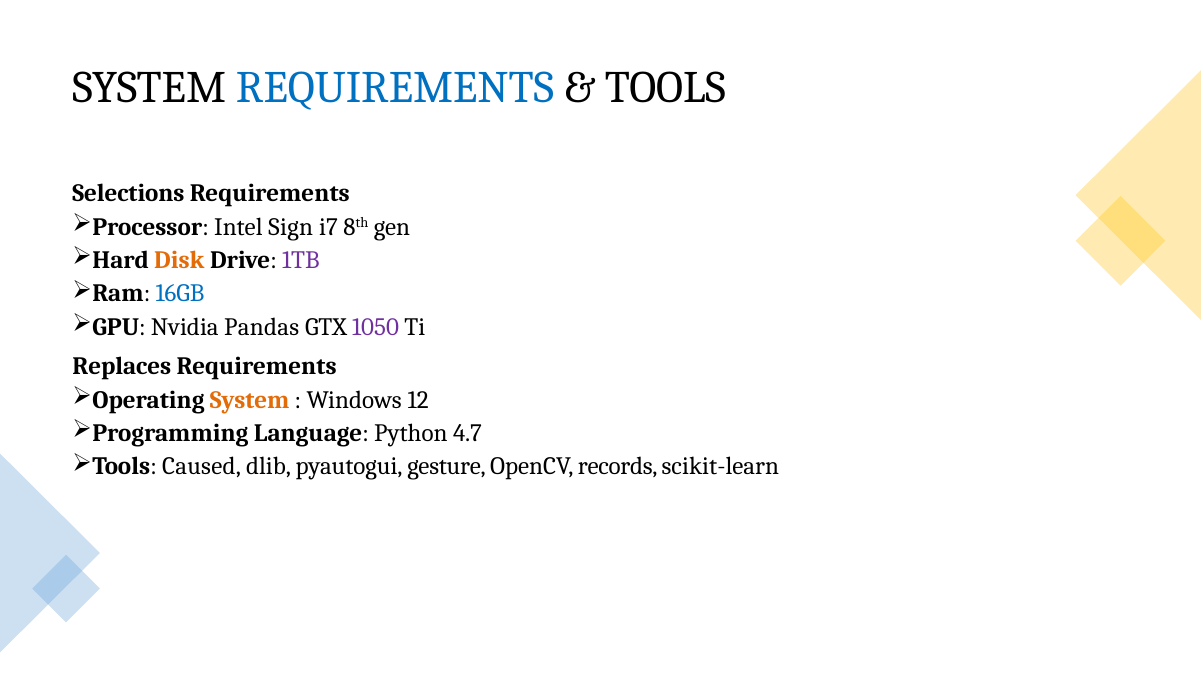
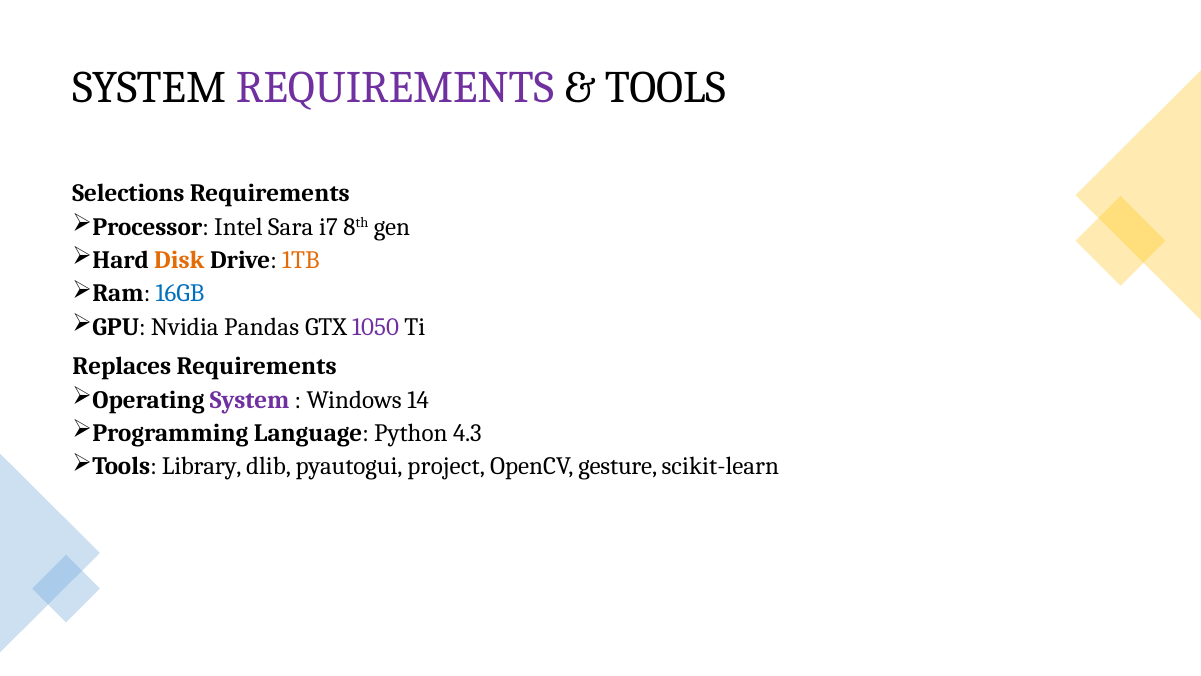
REQUIREMENTS colour: blue -> purple (395, 87)
Sign: Sign -> Sara (291, 227)
1TB colour: purple -> orange (301, 260)
System colour: orange -> purple (250, 400)
12: 12 -> 14 (418, 400)
4.7: 4.7 -> 4.3 (467, 433)
Caused: Caused -> Library (202, 466)
gesture: gesture -> project (446, 466)
records: records -> gesture (618, 466)
